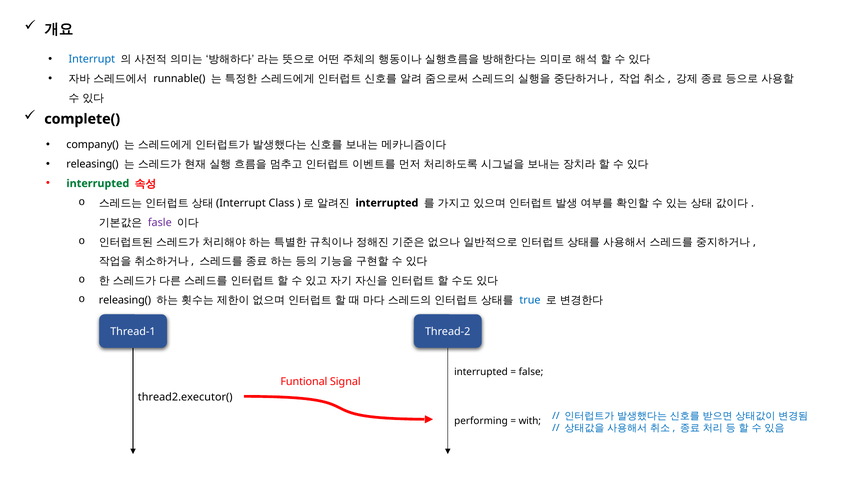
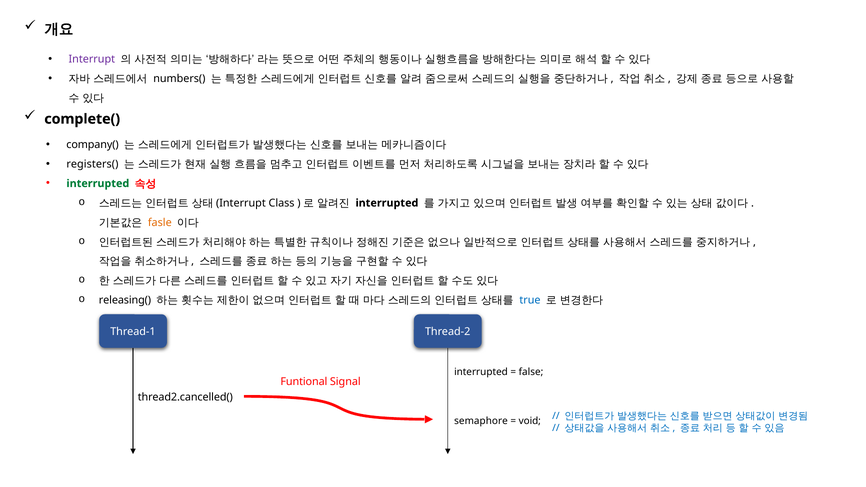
Interrupt colour: blue -> purple (92, 59)
runnable(: runnable( -> numbers( (179, 79)
releasing(: releasing( -> registers( (92, 164)
fasle colour: purple -> orange (160, 223)
thread2.executor(: thread2.executor( -> thread2.cancelled( (185, 397)
performing: performing -> semaphore (481, 421)
with: with -> void (530, 421)
